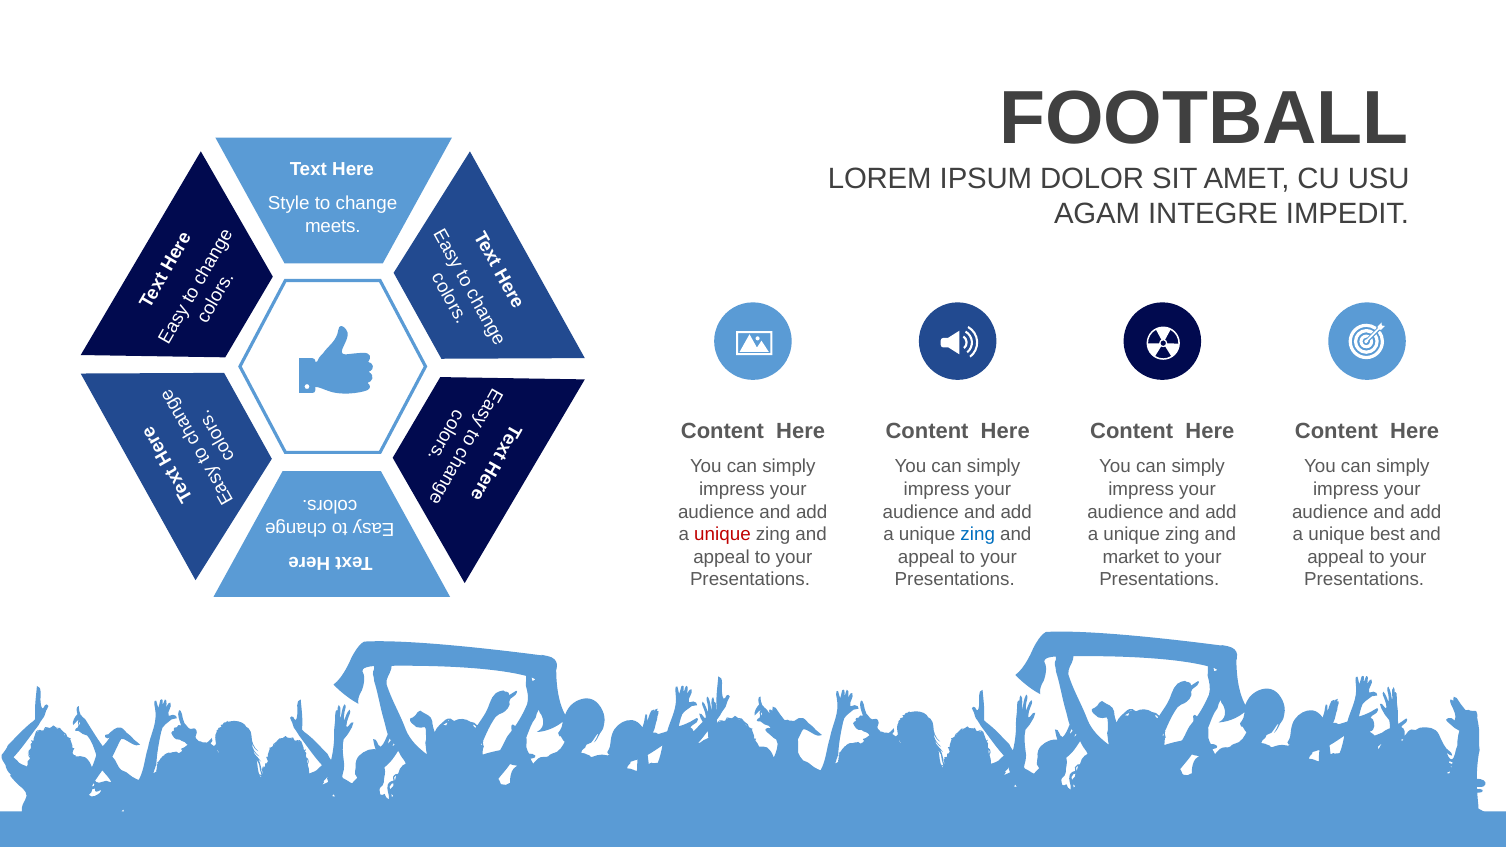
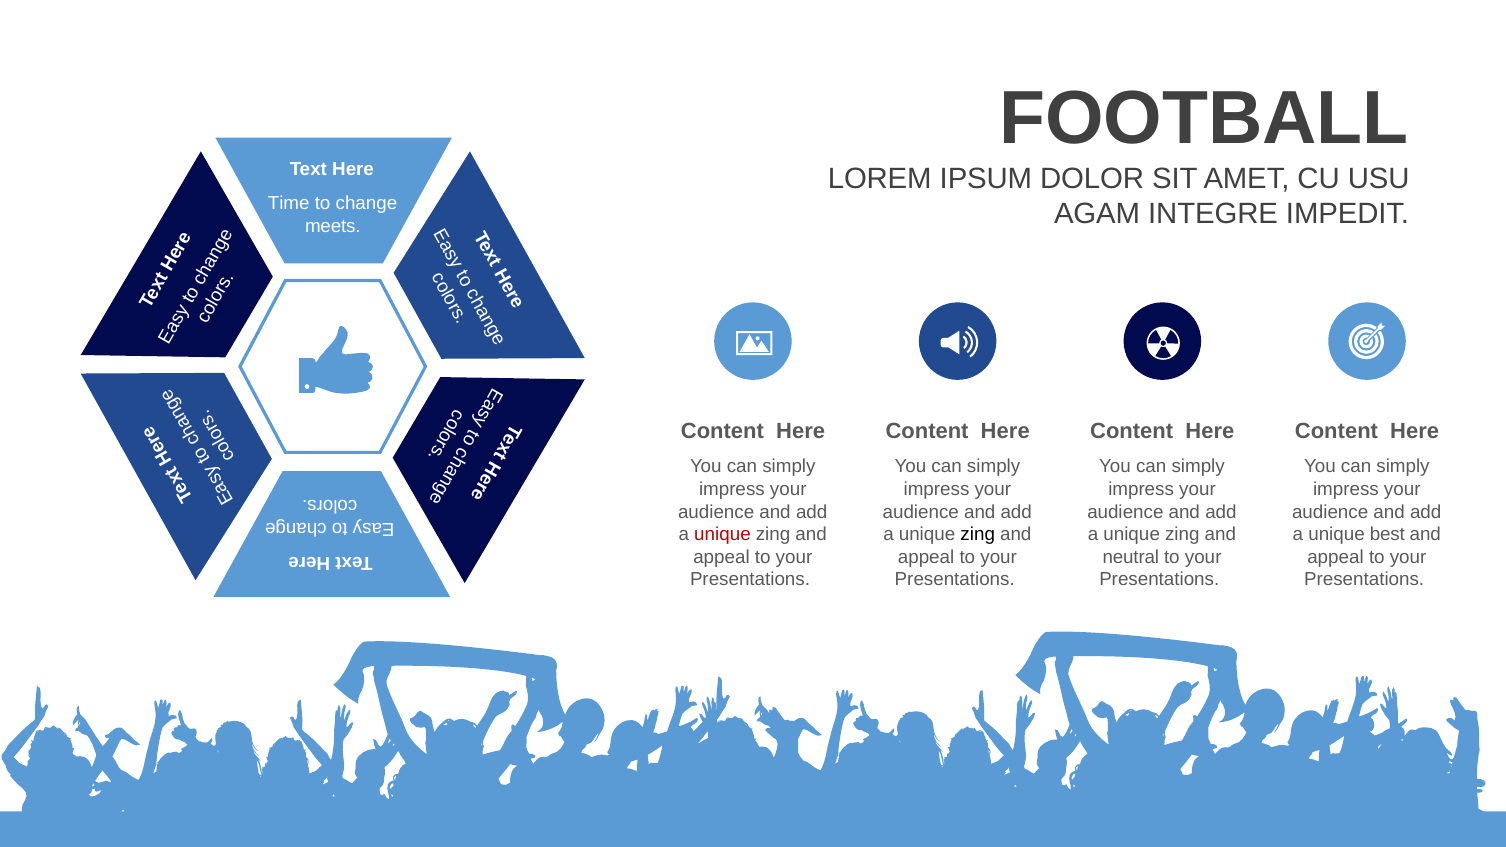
Style: Style -> Time (289, 203)
zing colour: blue -> black (978, 534)
market: market -> neutral (1131, 557)
